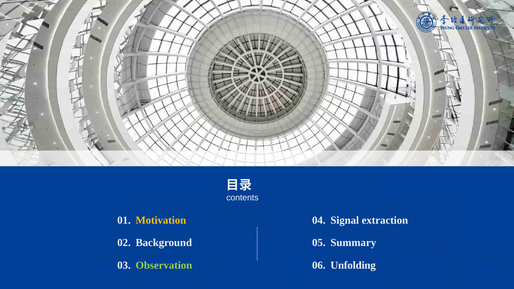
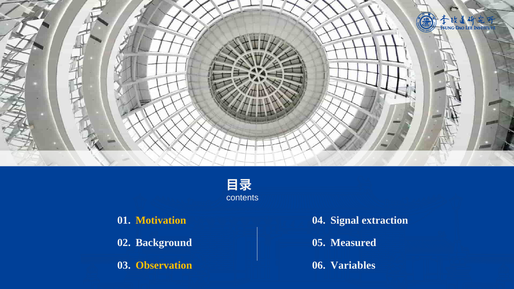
Summary: Summary -> Measured (353, 243)
Observation colour: light green -> yellow (164, 266)
Unfolding: Unfolding -> Variables (353, 266)
